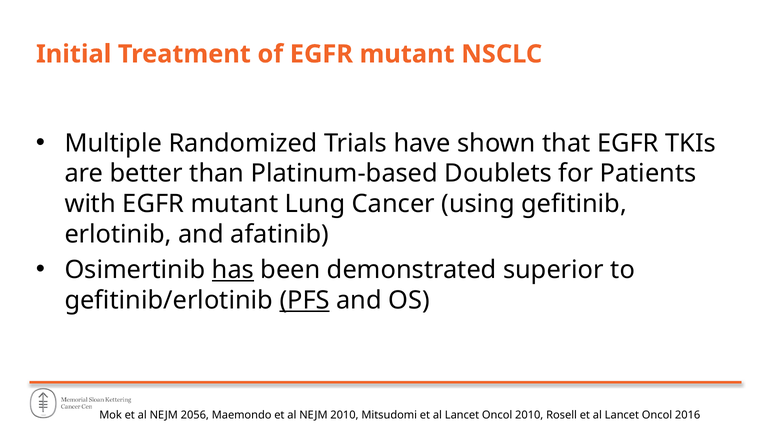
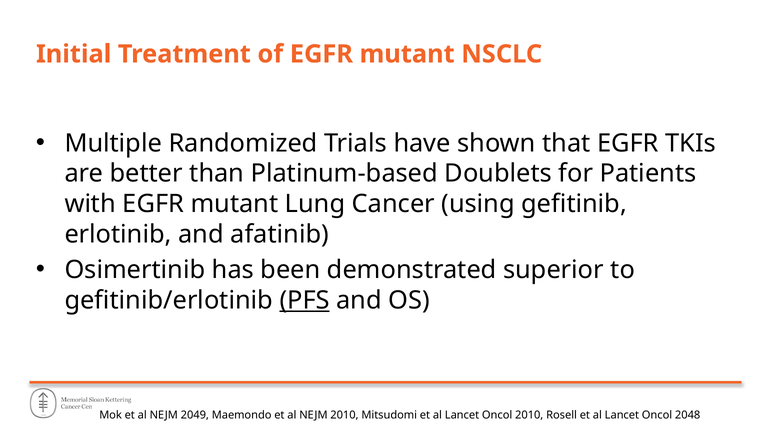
has underline: present -> none (233, 270)
2056: 2056 -> 2049 (195, 416)
2016: 2016 -> 2048 (688, 416)
